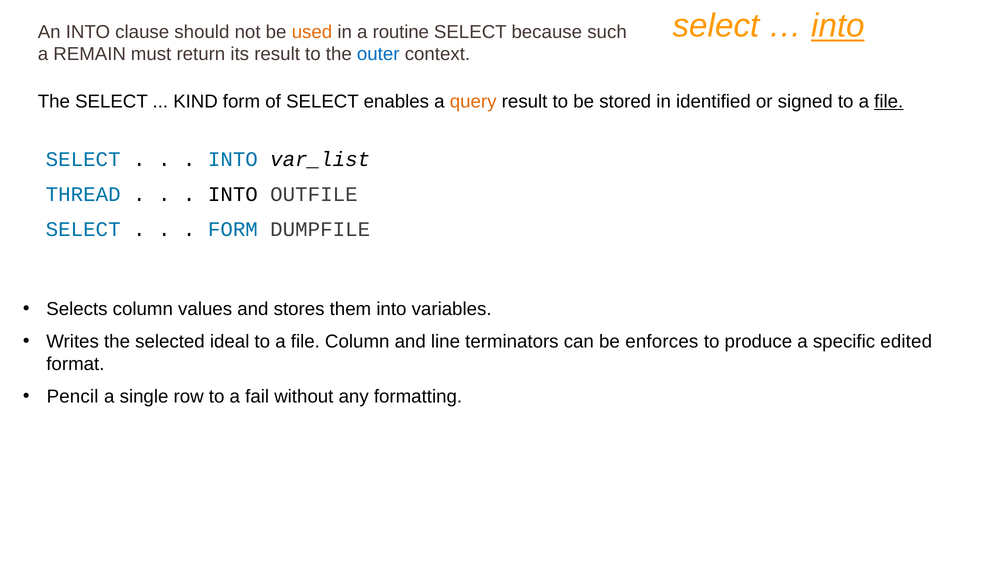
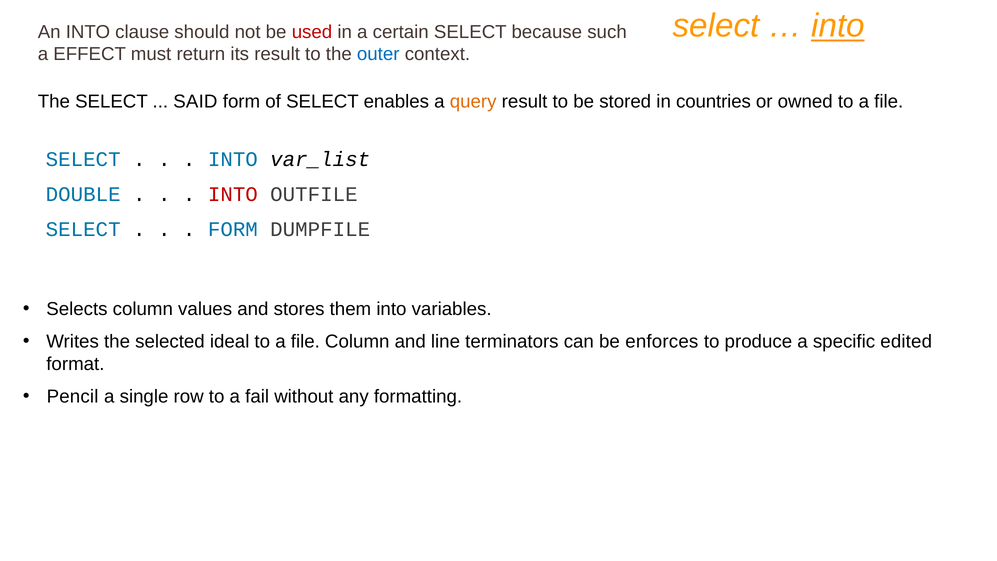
used colour: orange -> red (312, 32)
routine: routine -> certain (401, 32)
REMAIN: REMAIN -> EFFECT (90, 54)
KIND: KIND -> SAID (195, 101)
identified: identified -> countries (713, 101)
signed: signed -> owned (805, 101)
file underline: present -> none (889, 101)
THREAD: THREAD -> DOUBLE (83, 194)
INTO colour: black -> red (233, 194)
